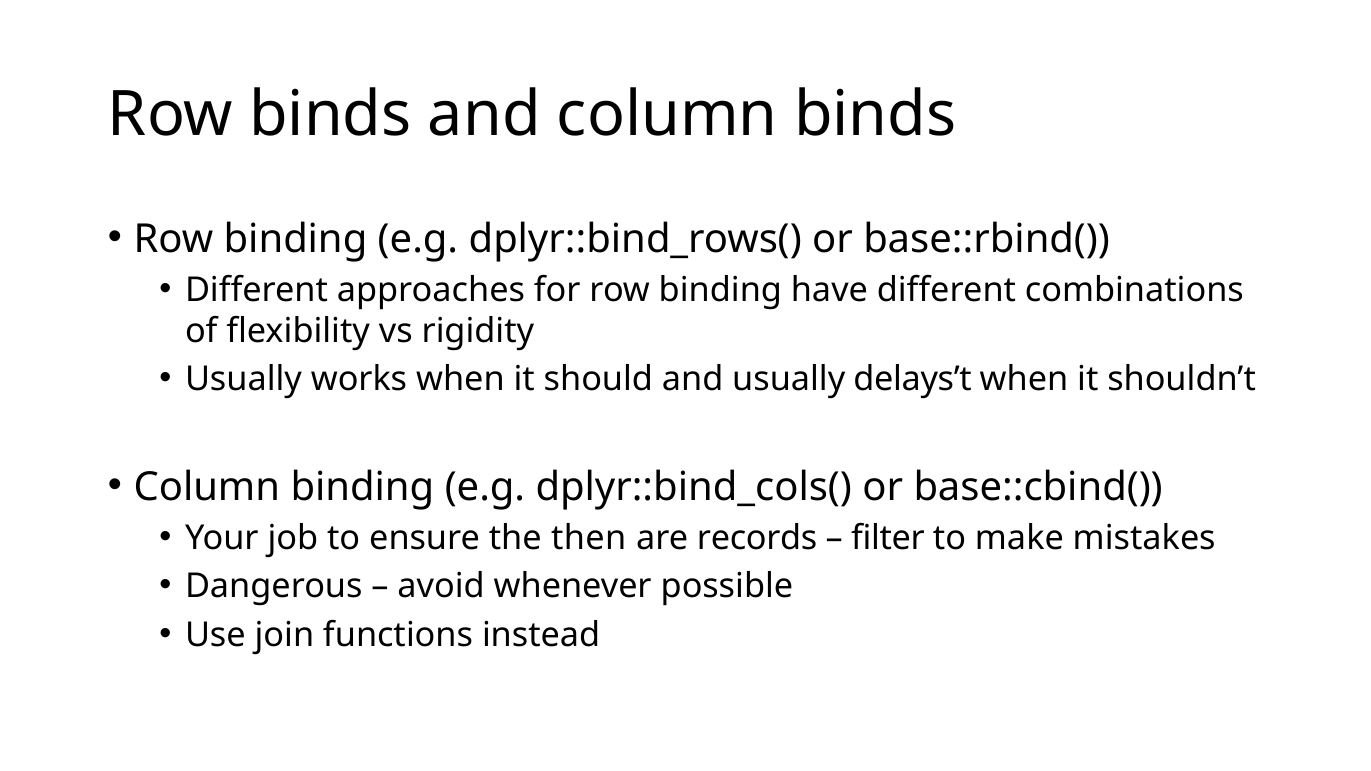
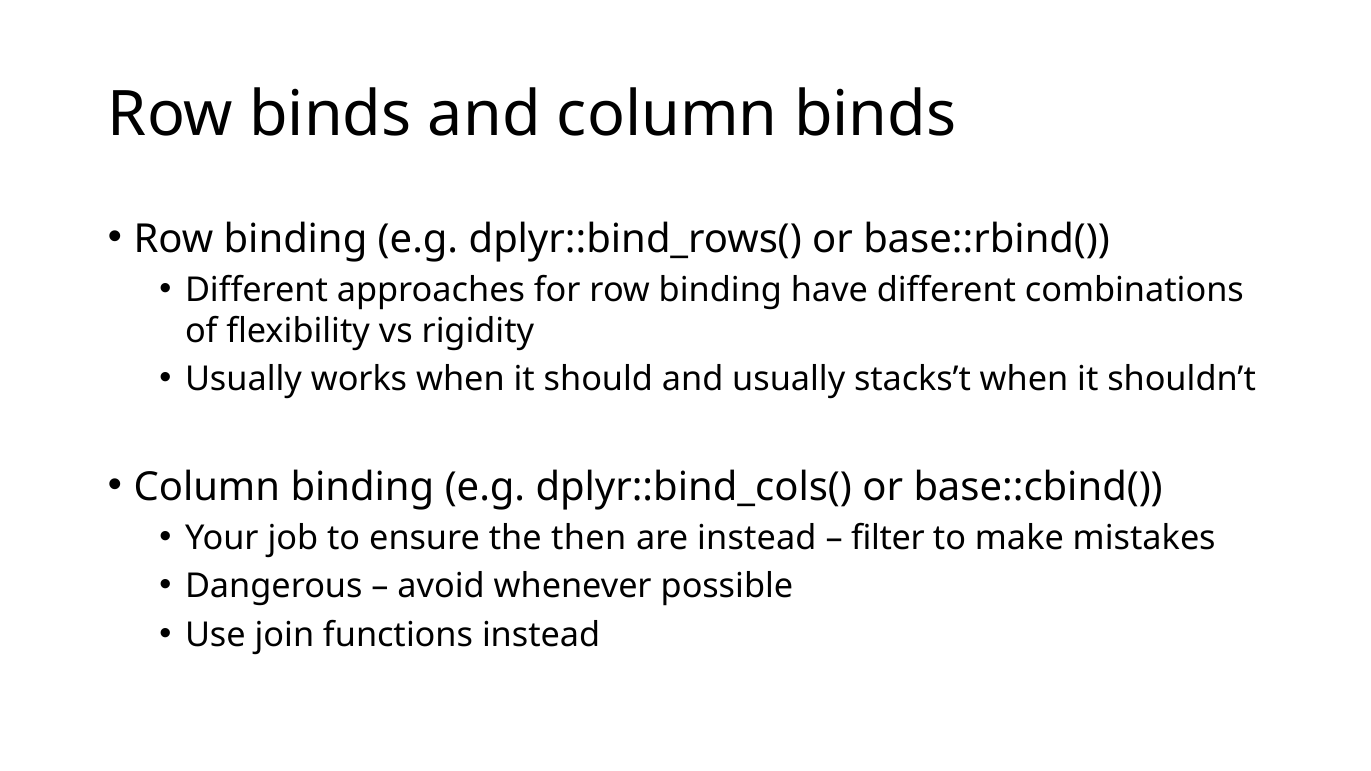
delays’t: delays’t -> stacks’t (913, 380)
are records: records -> instead (757, 538)
